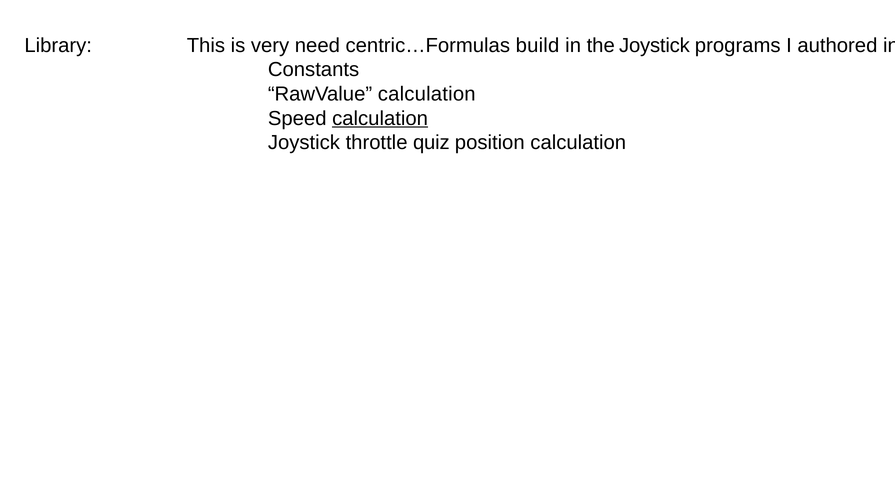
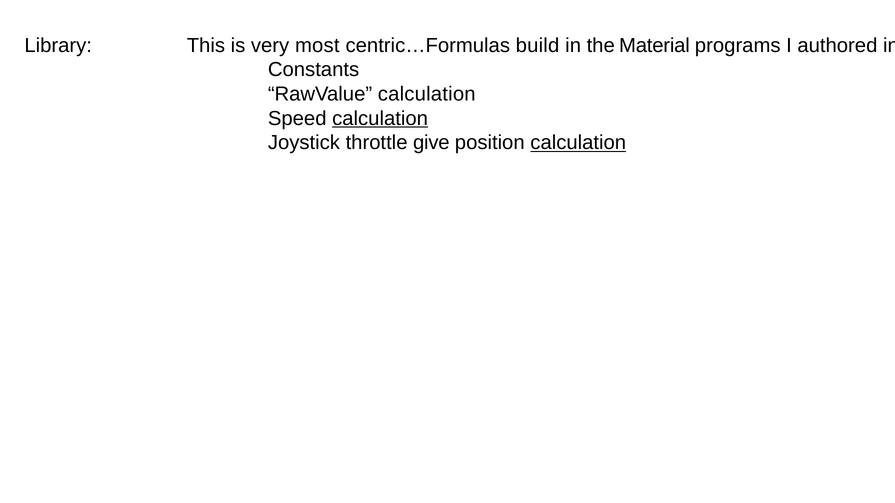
need: need -> most (317, 45)
the Joystick: Joystick -> Material (654, 45)
quiz: quiz -> give (431, 143)
calculation underline: none -> present (578, 143)
